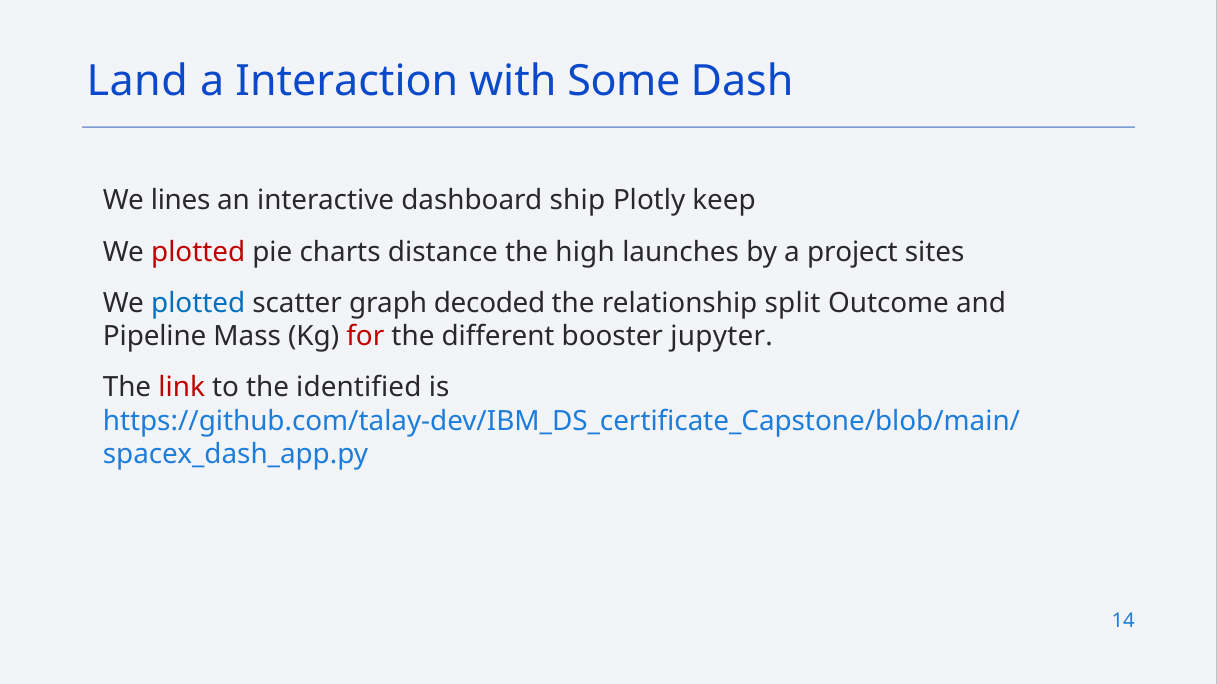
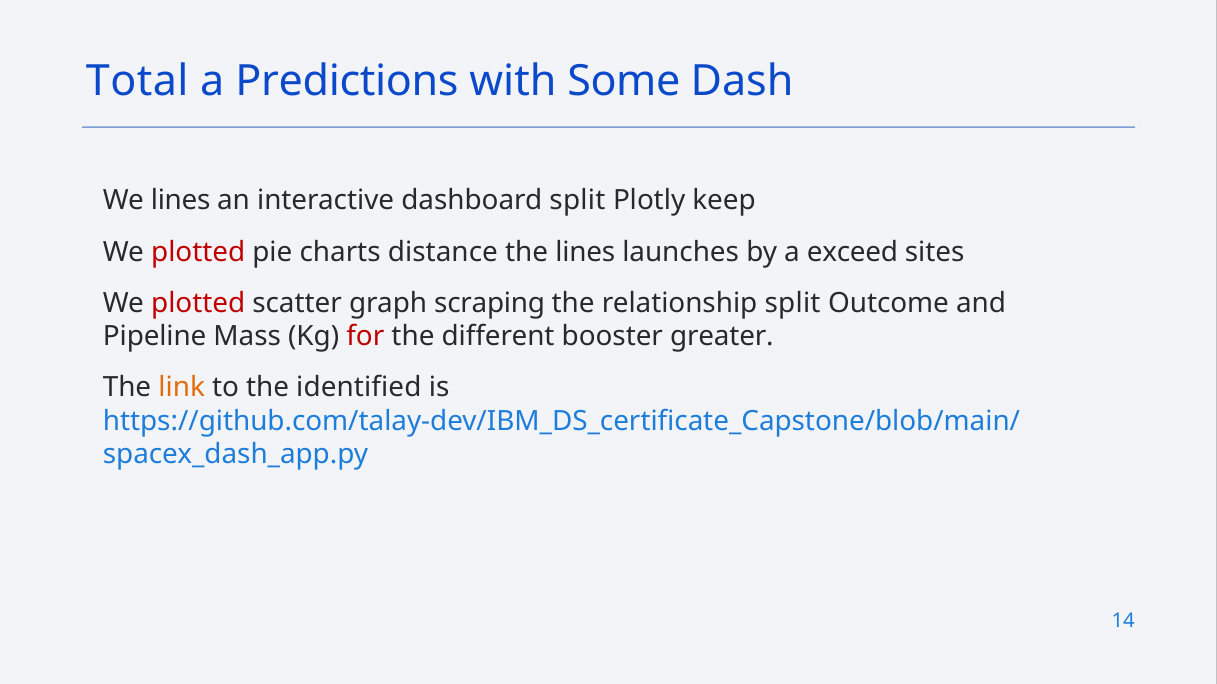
Land: Land -> Total (137, 81)
Interaction: Interaction -> Predictions (347, 81)
dashboard ship: ship -> split (577, 201)
the high: high -> lines (585, 252)
project: project -> exceed (852, 252)
plotted colour: blue -> red (198, 303)
decoded: decoded -> scraping (490, 303)
jupyter: jupyter -> greater (722, 337)
link colour: red -> orange (182, 388)
